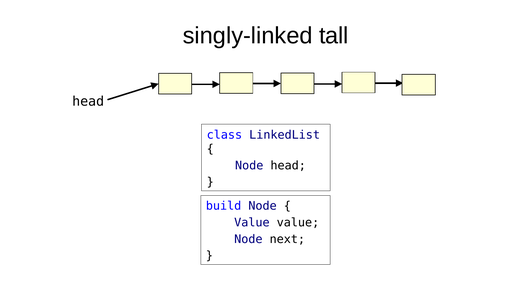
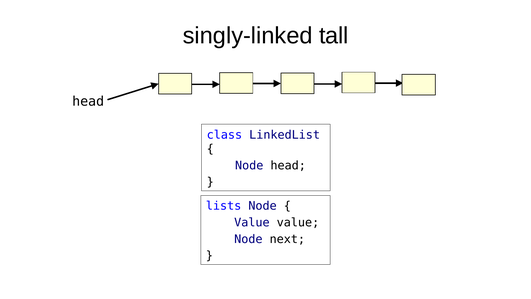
build: build -> lists (224, 206)
